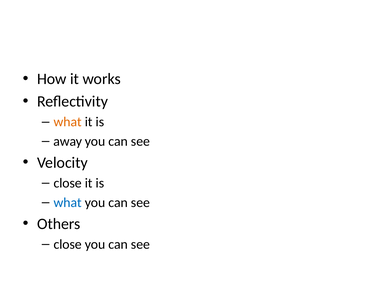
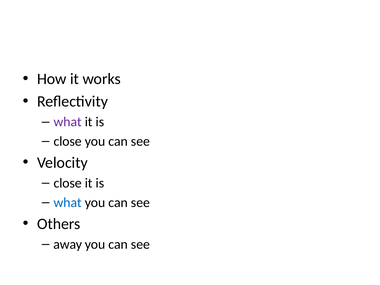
what colour: orange -> purple (68, 122)
away: away -> close (68, 141)
close: close -> away (68, 244)
